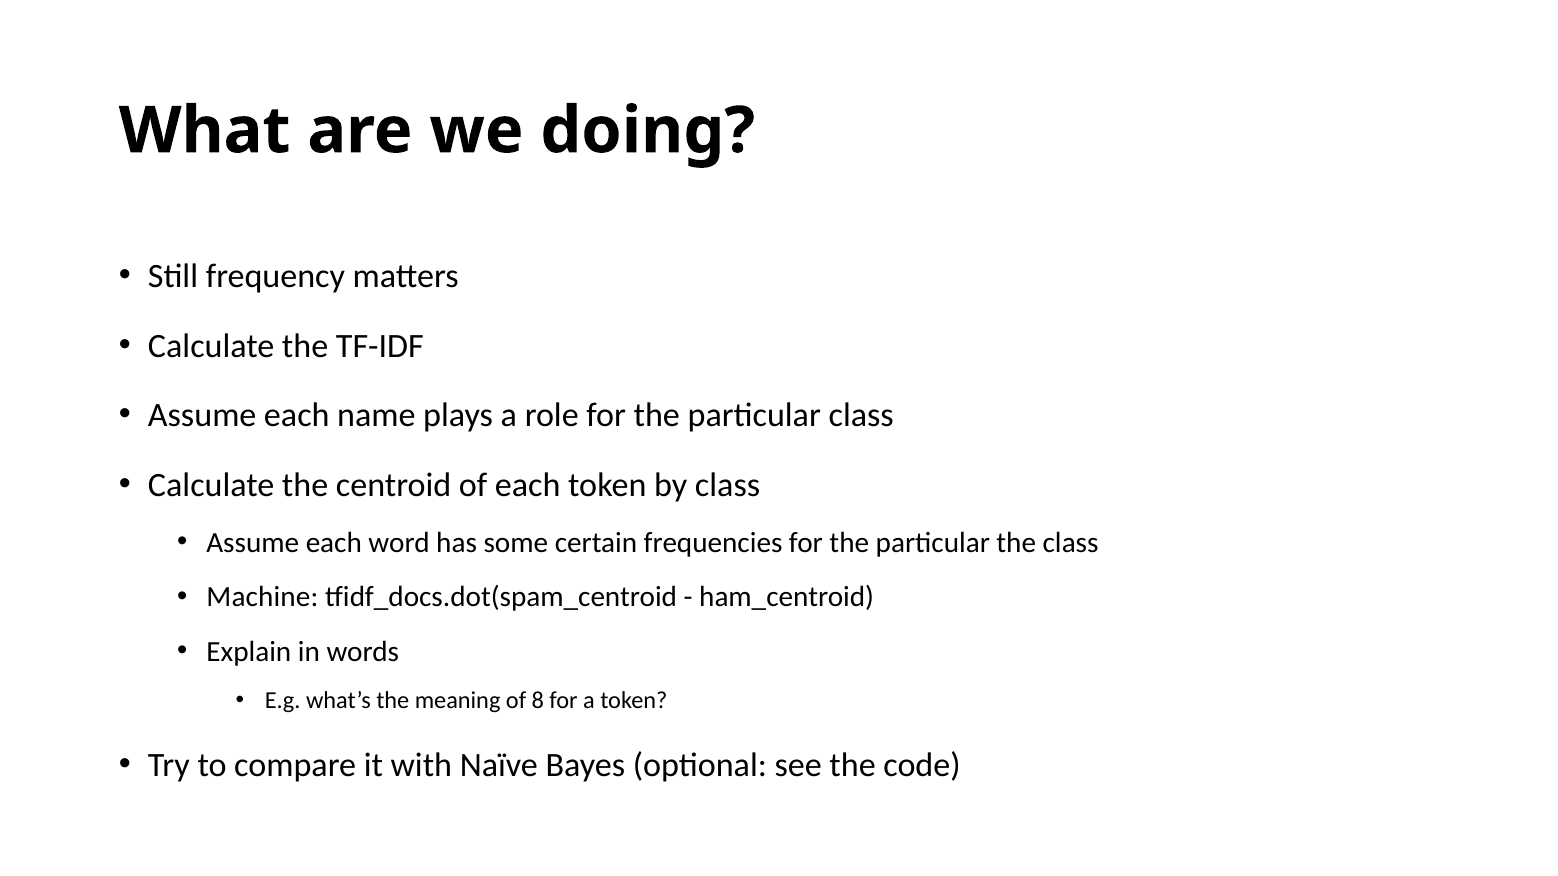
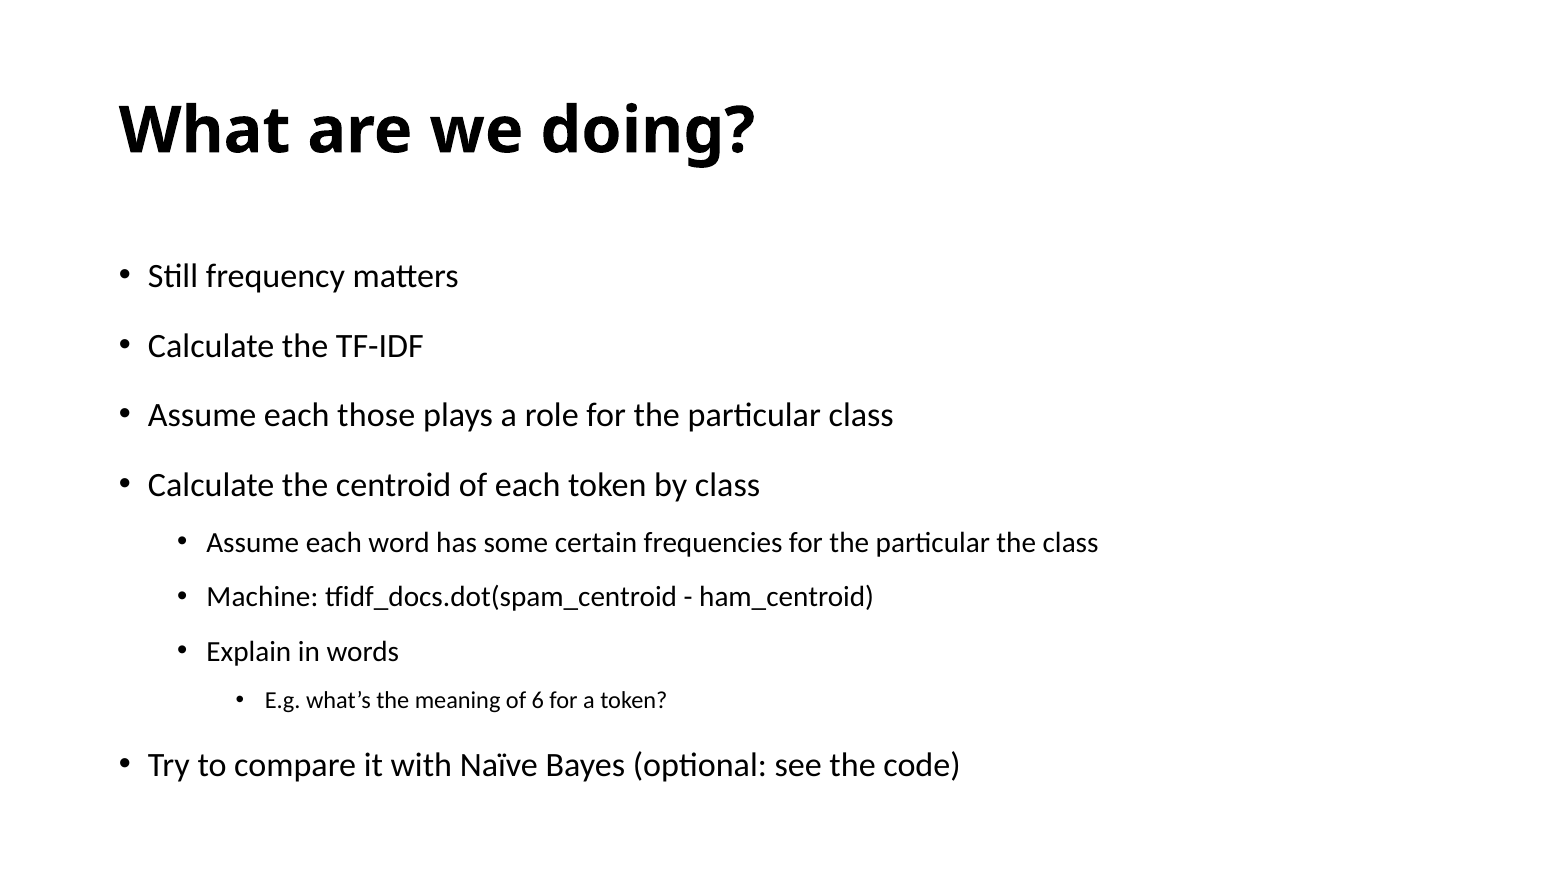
name: name -> those (376, 416)
8: 8 -> 6 (538, 701)
